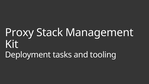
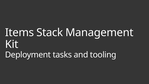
Proxy: Proxy -> Items (19, 32)
